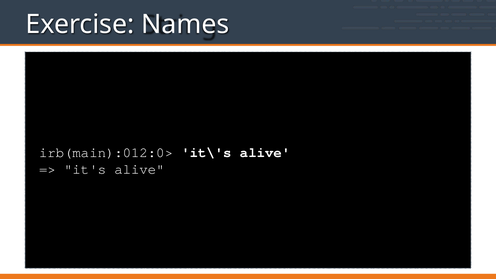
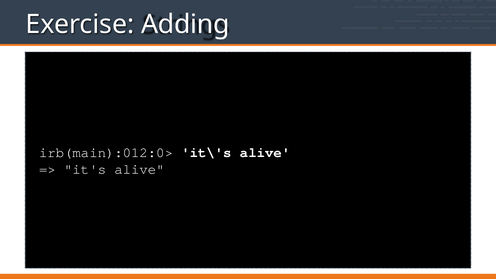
Names: Names -> Adding (185, 24)
